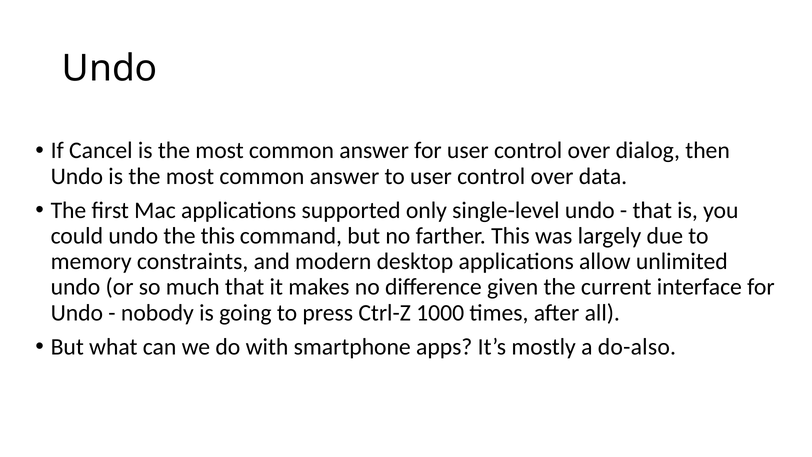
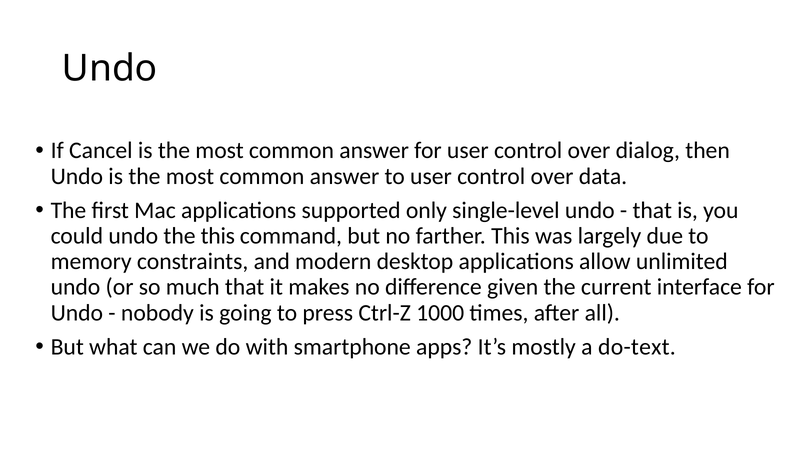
do-also: do-also -> do-text (637, 347)
